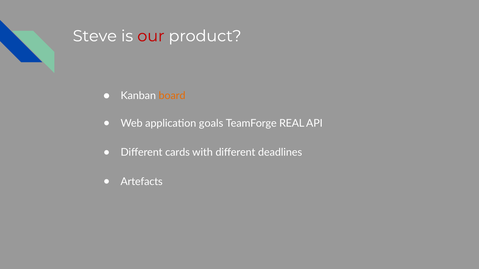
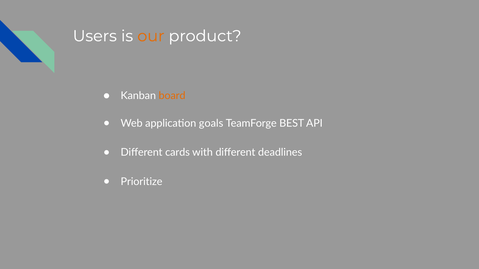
Steve: Steve -> Users (95, 36)
our colour: red -> orange (151, 36)
REAL: REAL -> BEST (292, 123)
Artefacts: Artefacts -> Prioritize (142, 182)
